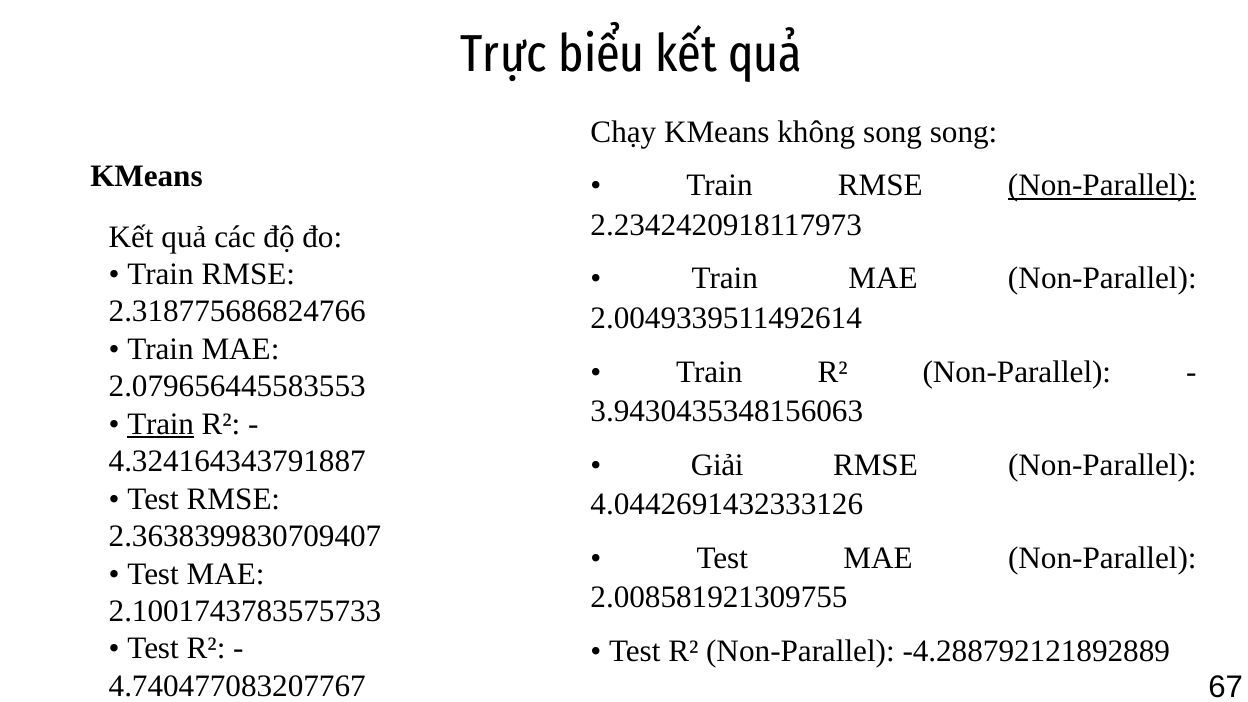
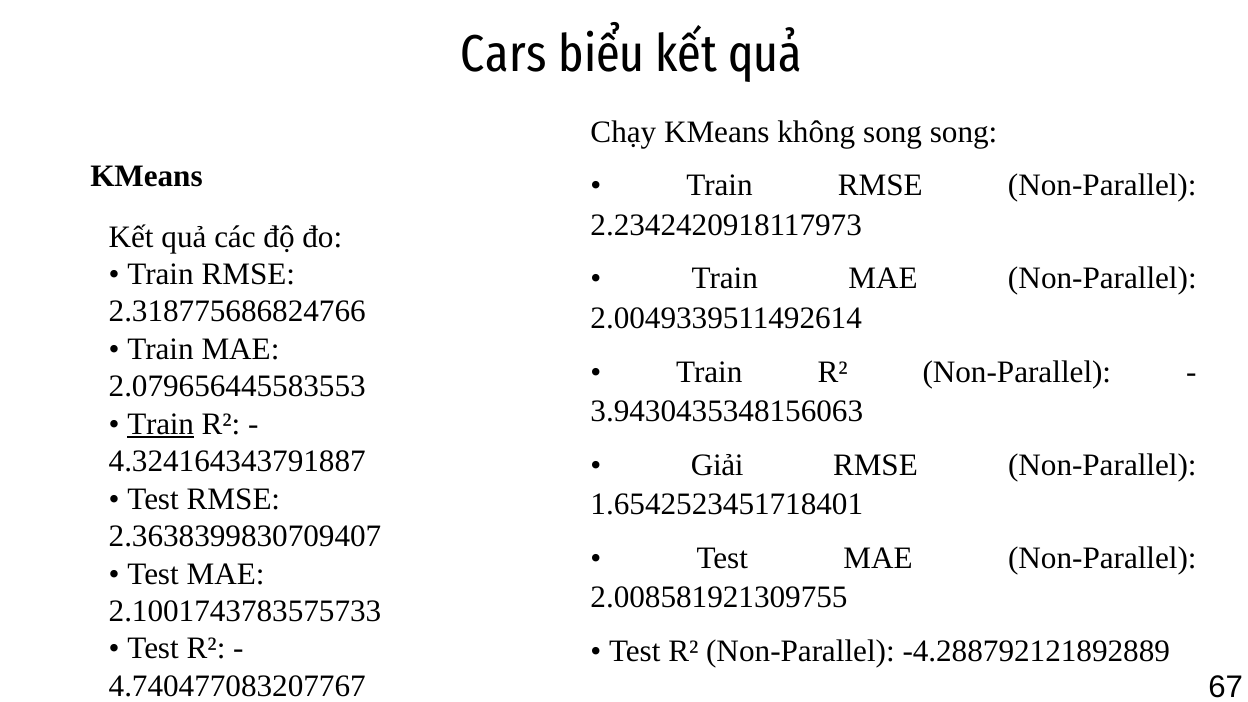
Trực: Trực -> Cars (504, 54)
Non-Parallel underline: present -> none (1102, 185)
4.0442691432333126: 4.0442691432333126 -> 1.6542523451718401 (727, 505)
